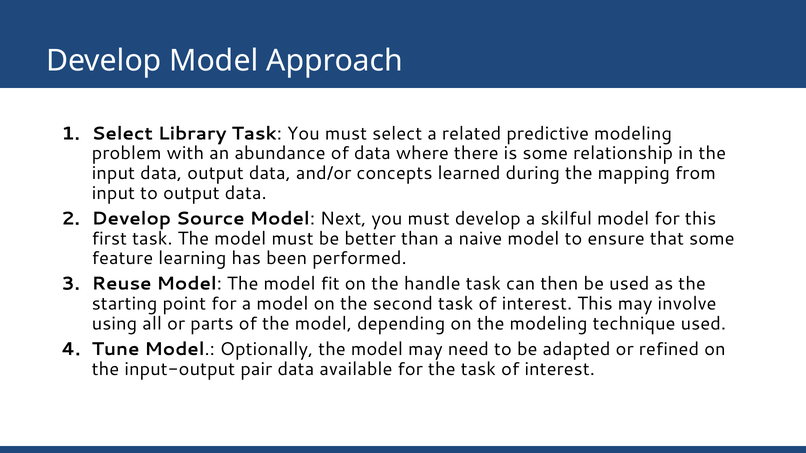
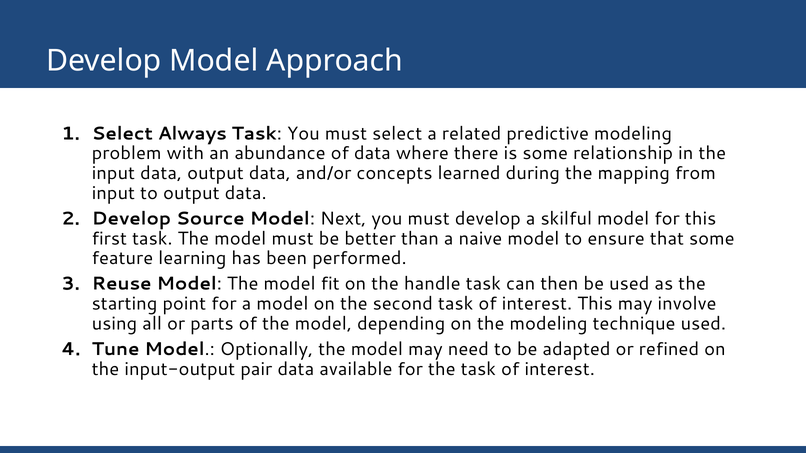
Library: Library -> Always (192, 134)
